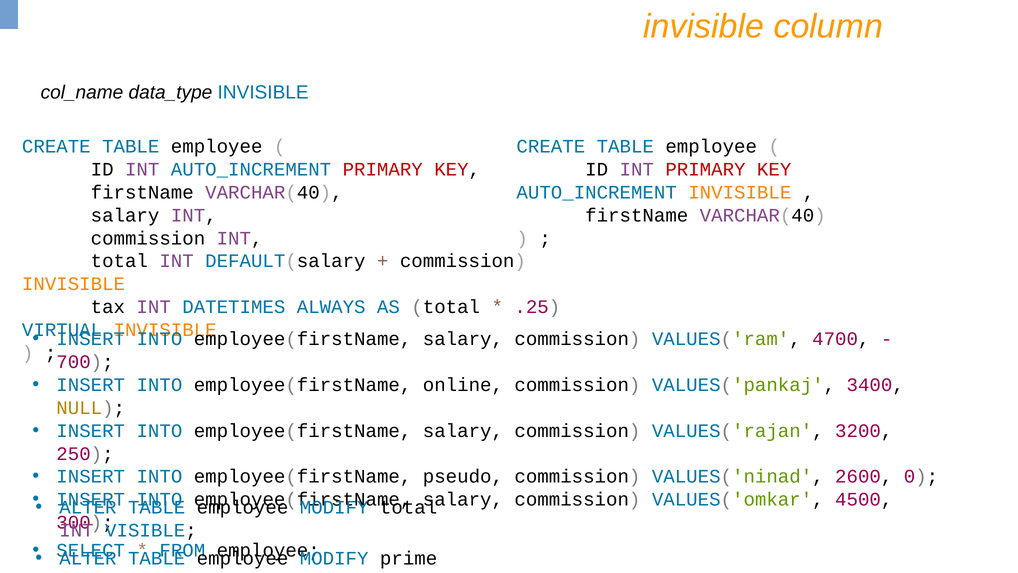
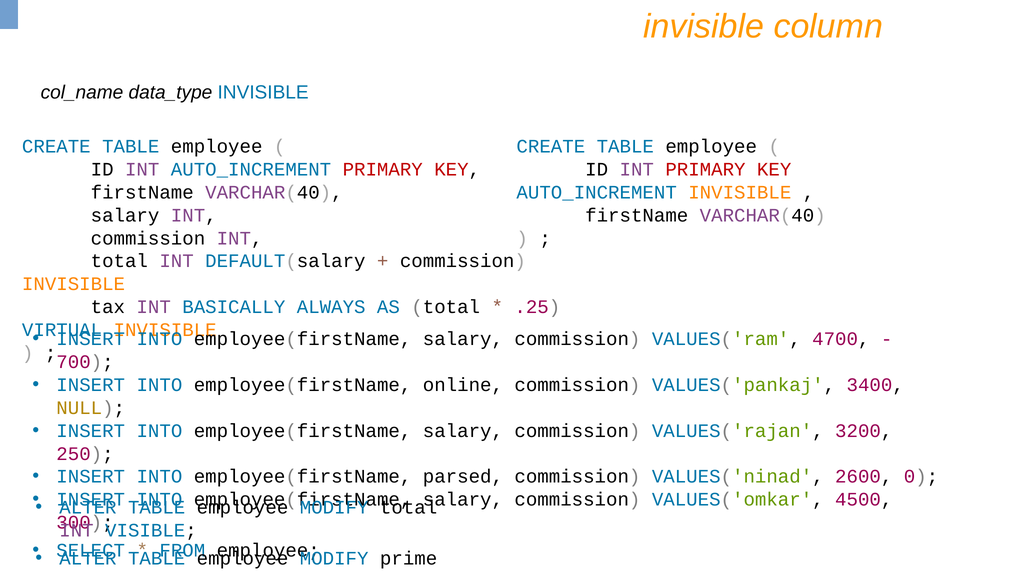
DATETIMES: DATETIMES -> BASICALLY (234, 307)
pseudo: pseudo -> parsed (463, 476)
